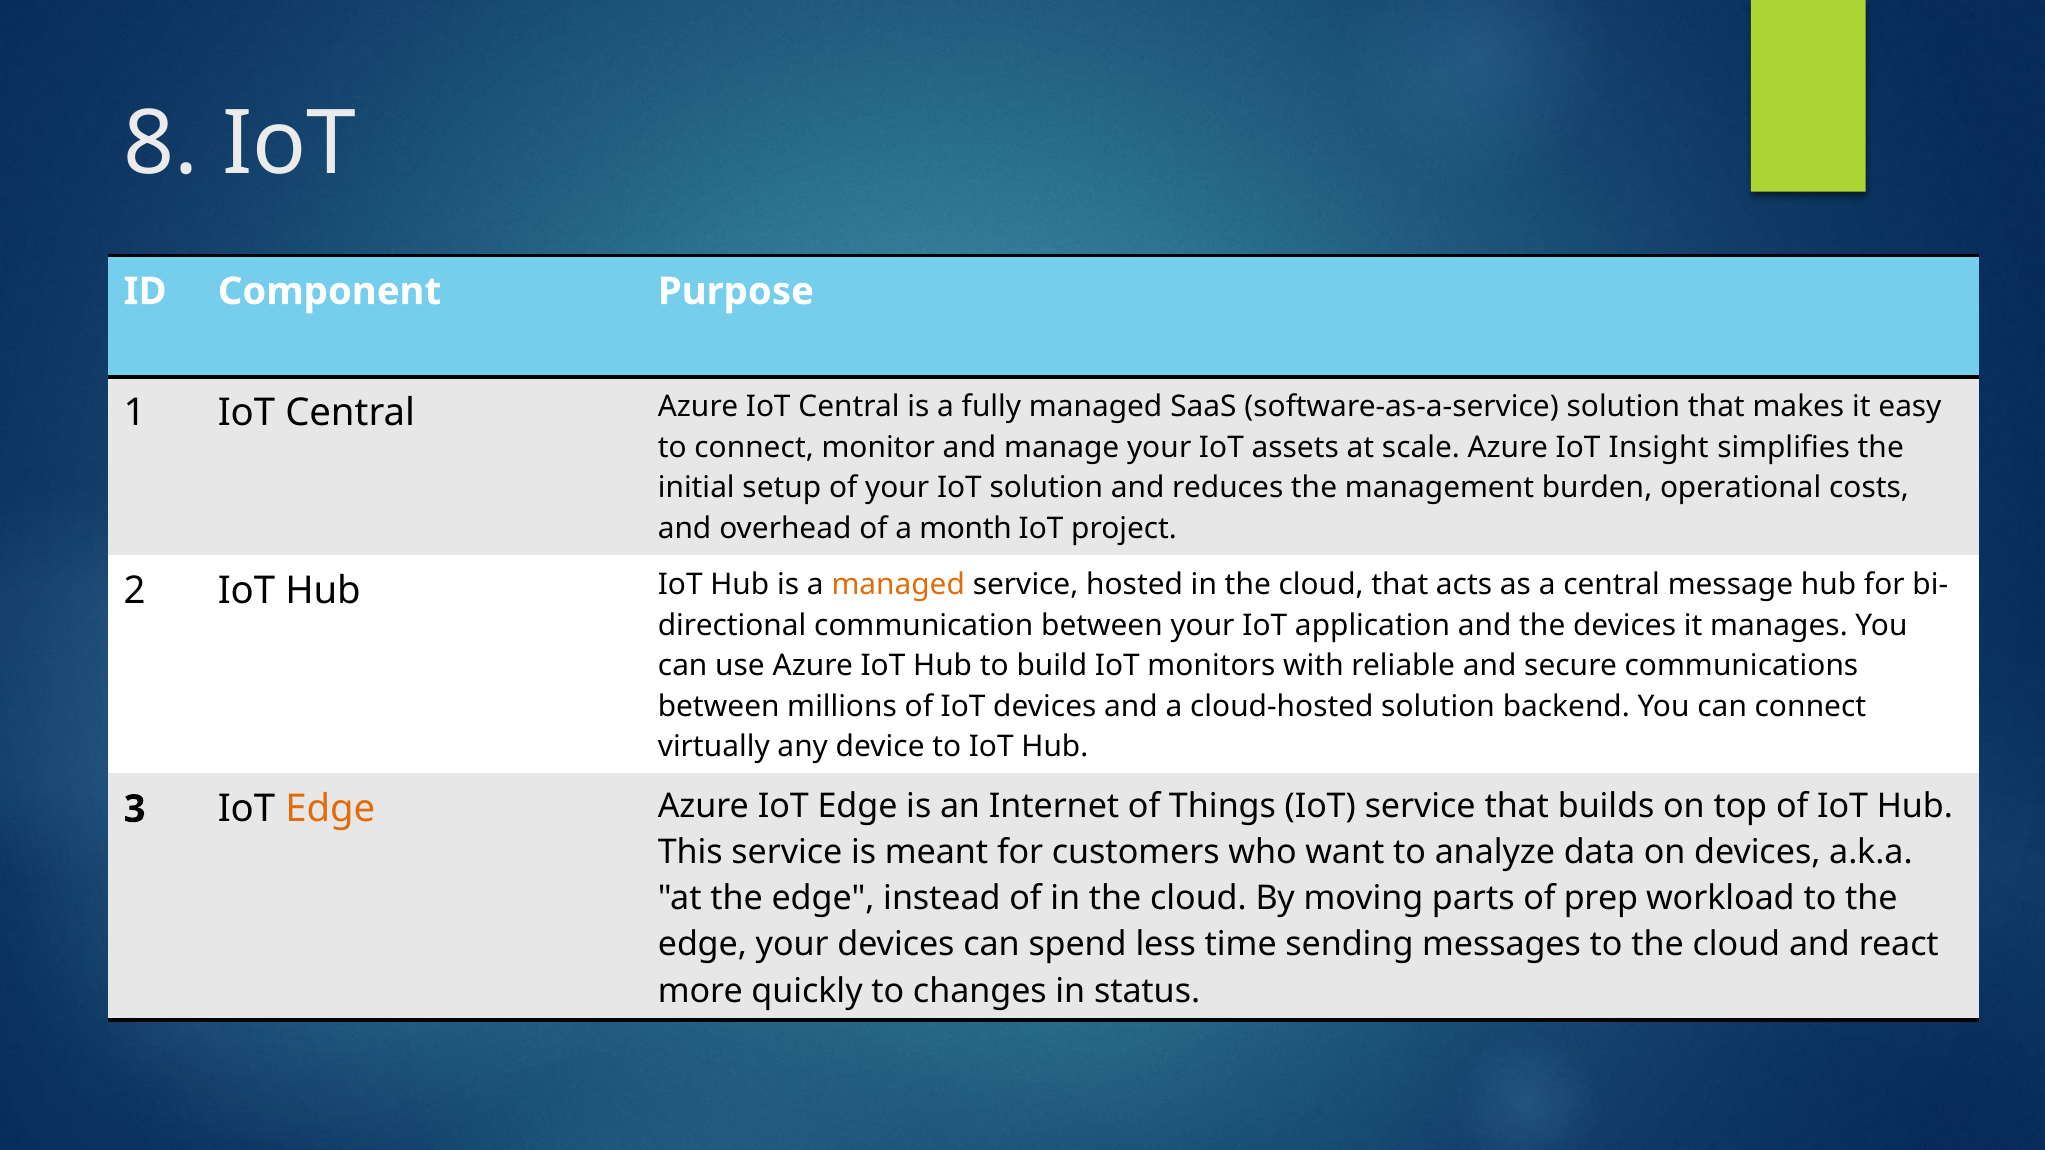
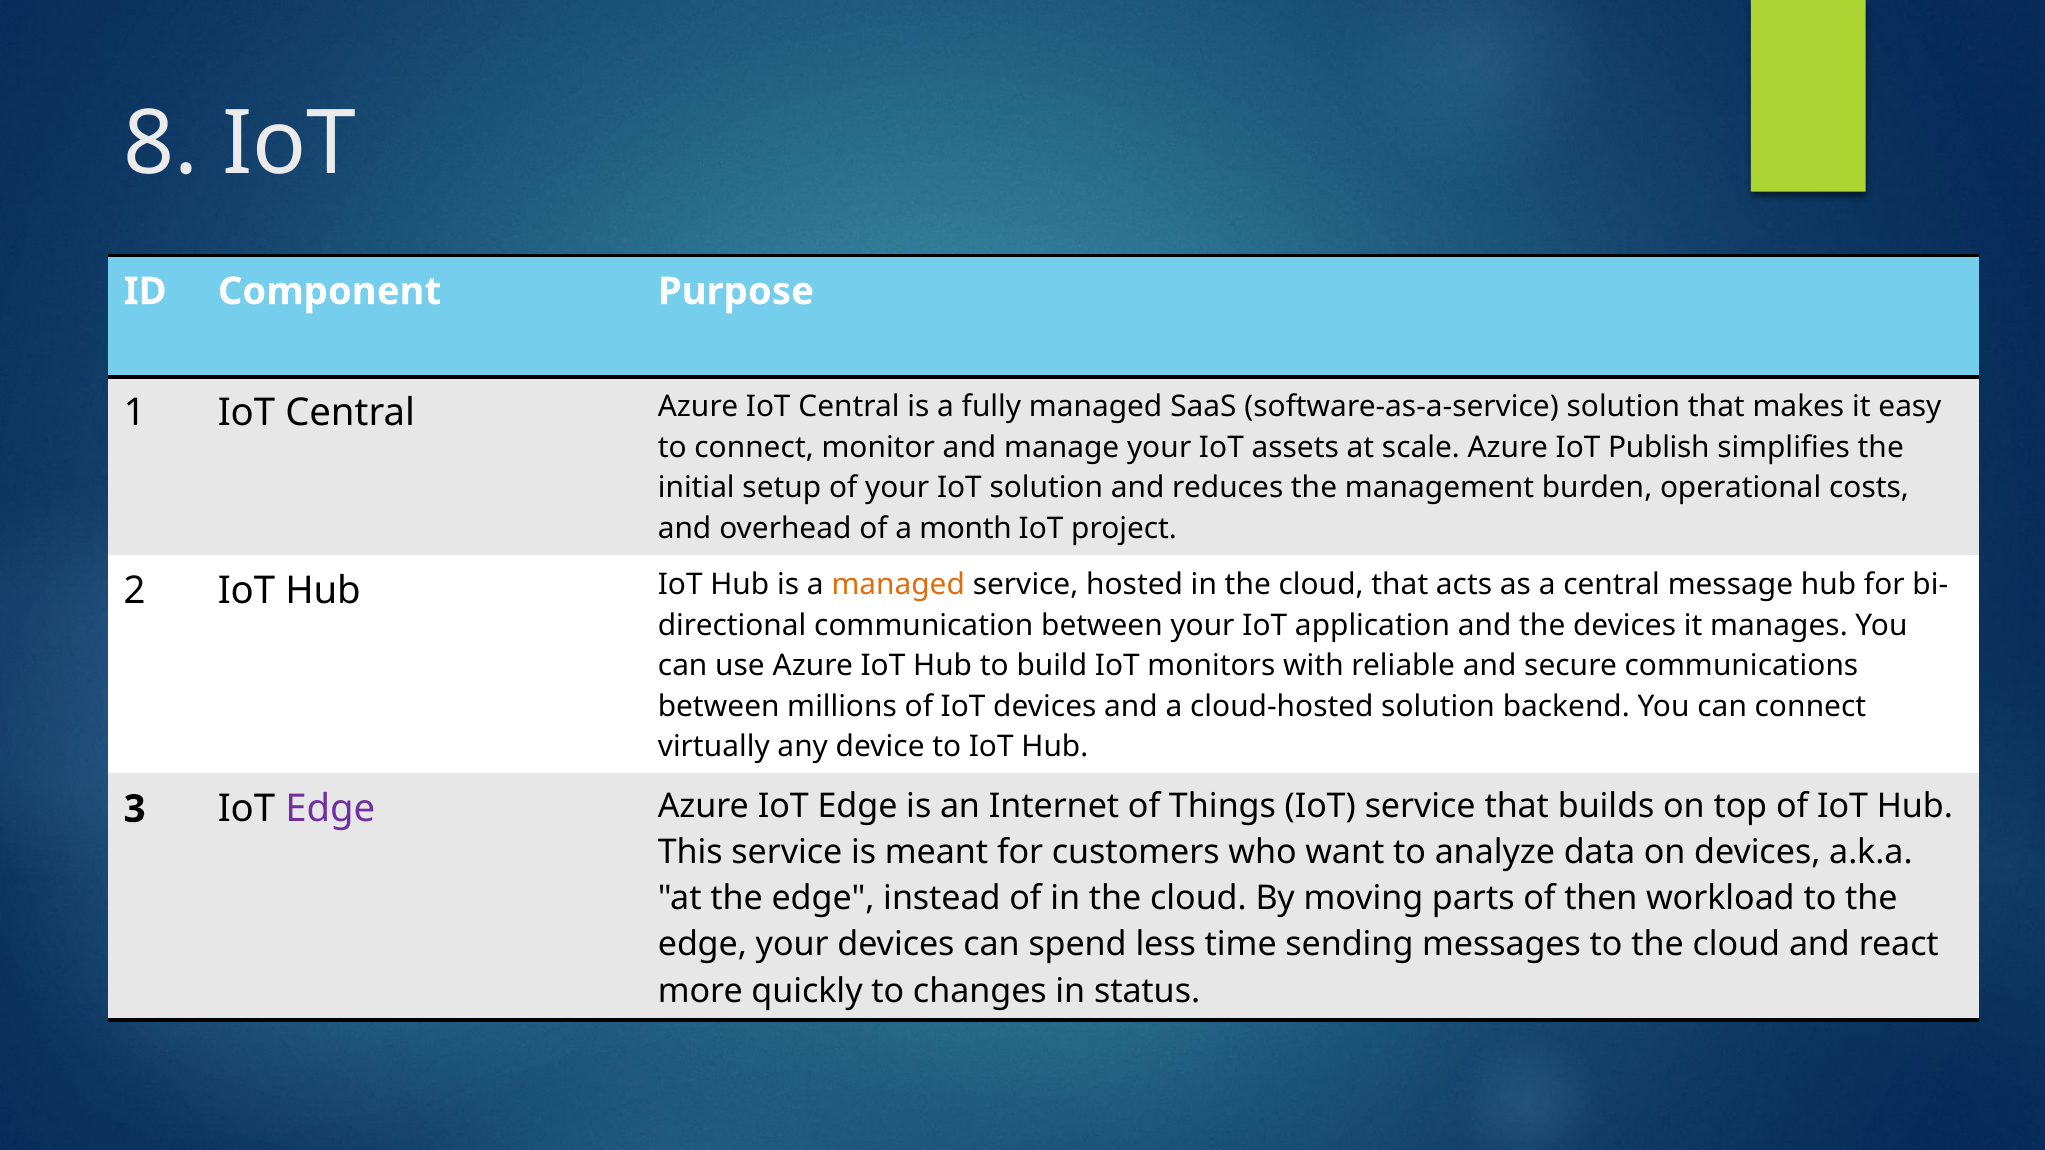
Insight: Insight -> Publish (1659, 447)
Edge colour: orange -> purple (330, 809)
prep: prep -> then (1601, 899)
